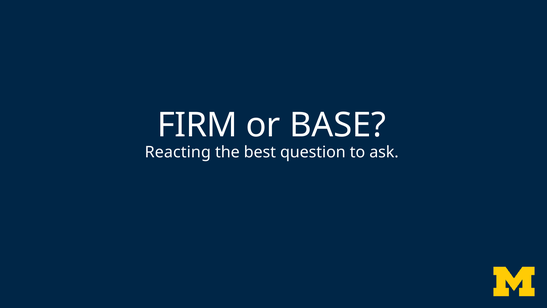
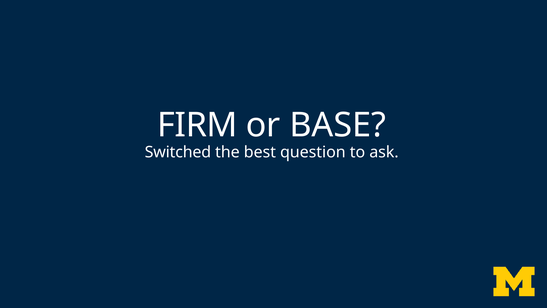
Reacting: Reacting -> Switched (178, 152)
